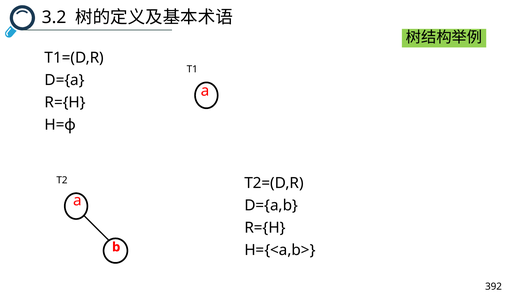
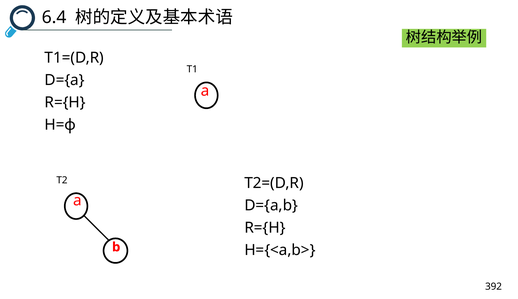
3.2: 3.2 -> 6.4 (54, 17)
